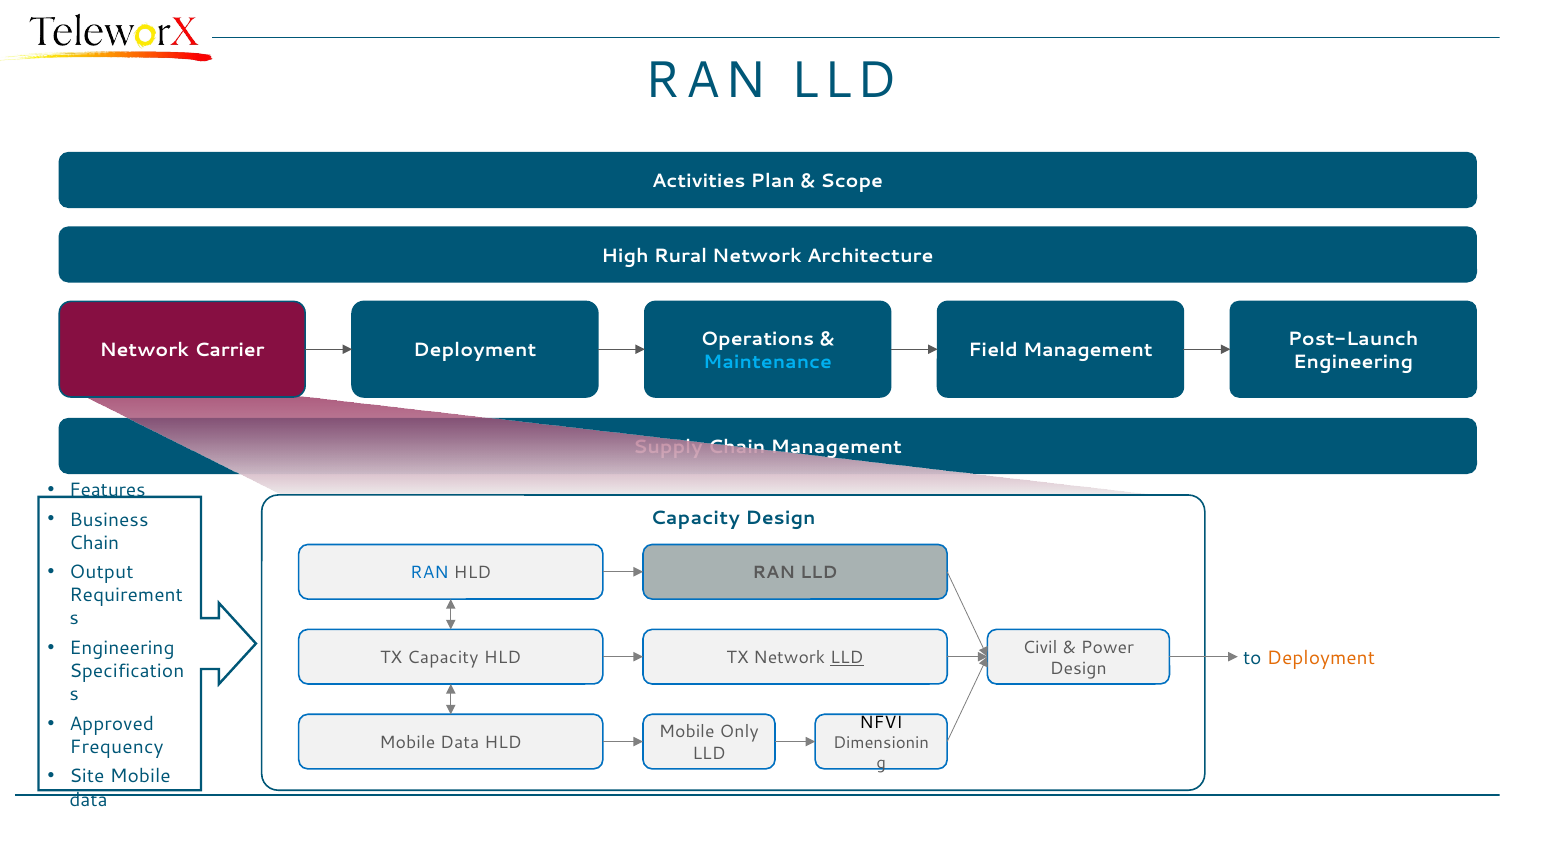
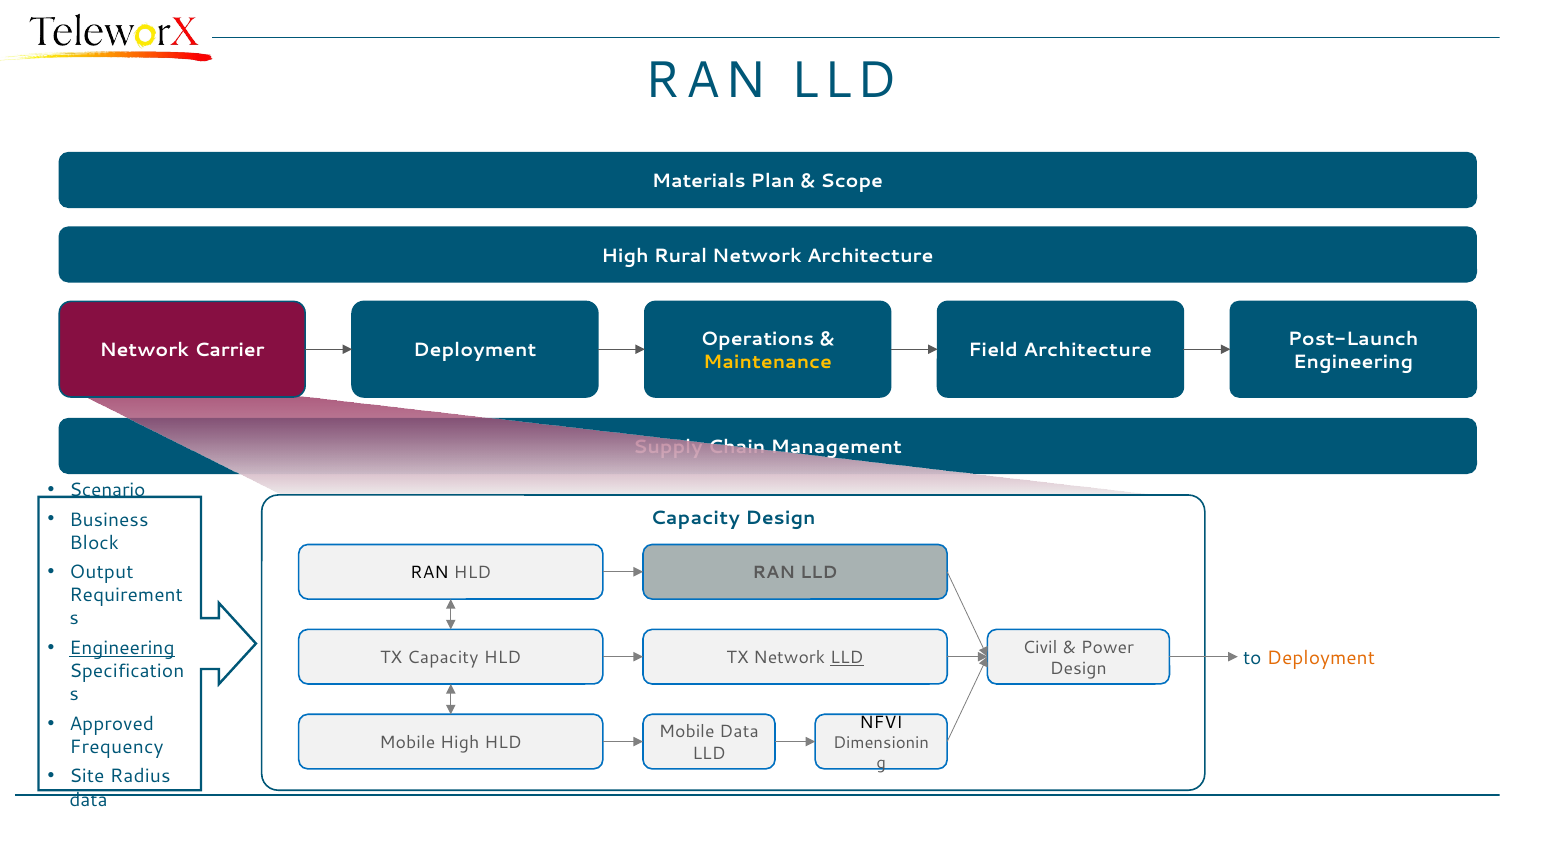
Activities: Activities -> Materials (699, 181)
Field Management: Management -> Architecture (1088, 351)
Maintenance colour: light blue -> yellow (768, 362)
Features: Features -> Scenario (107, 490)
Chain: Chain -> Block (94, 543)
RAN colour: blue -> black (429, 573)
Engineering underline: none -> present (122, 648)
Mobile Only: Only -> Data (739, 732)
Data: Data -> High (460, 743)
Site Mobile: Mobile -> Radius (140, 777)
